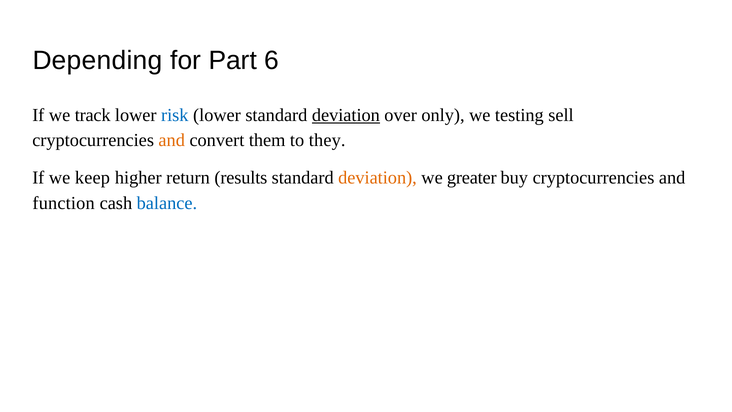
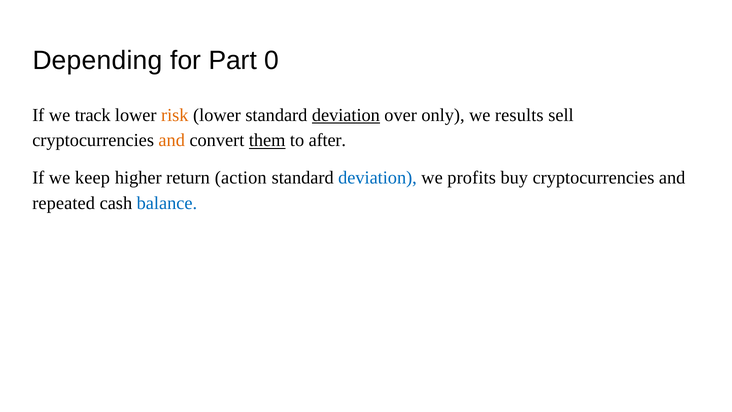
6: 6 -> 0 (272, 61)
risk colour: blue -> orange (175, 115)
testing: testing -> results (519, 115)
them underline: none -> present (267, 140)
they: they -> after (327, 140)
results: results -> action (241, 178)
deviation colour: orange -> blue (378, 178)
greater: greater -> profits (472, 178)
function: function -> repeated (64, 203)
